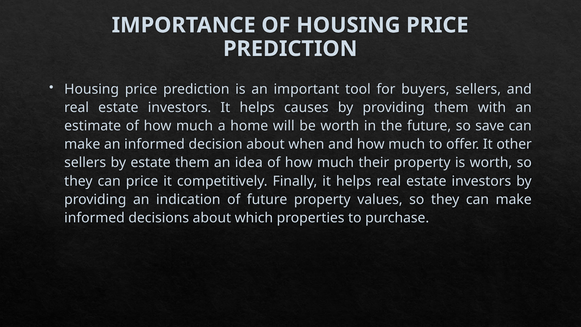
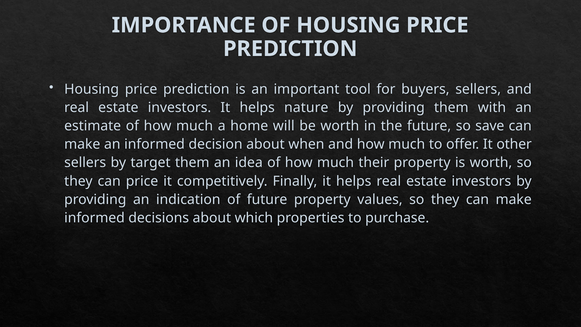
causes: causes -> nature (306, 108)
by estate: estate -> target (151, 163)
